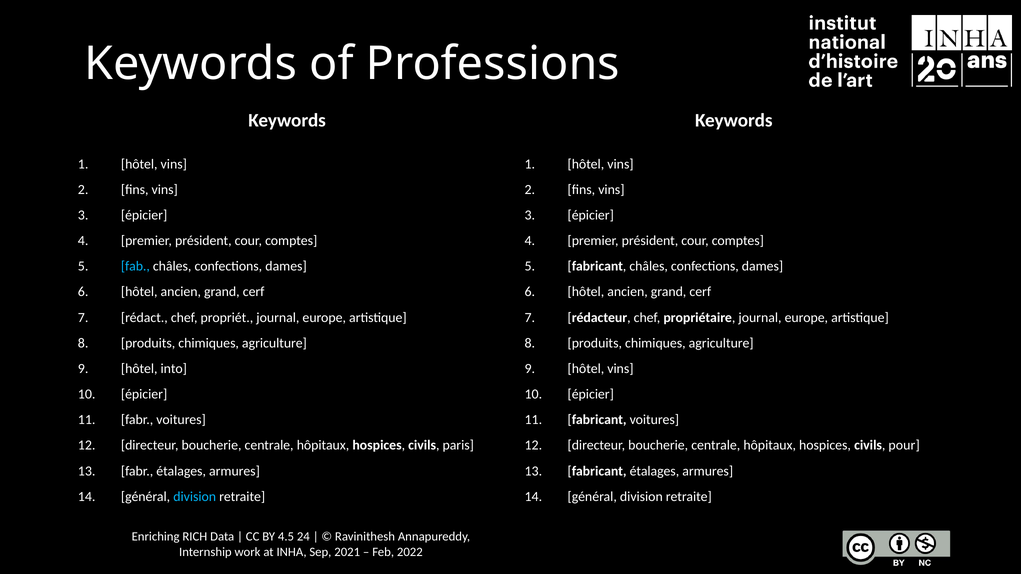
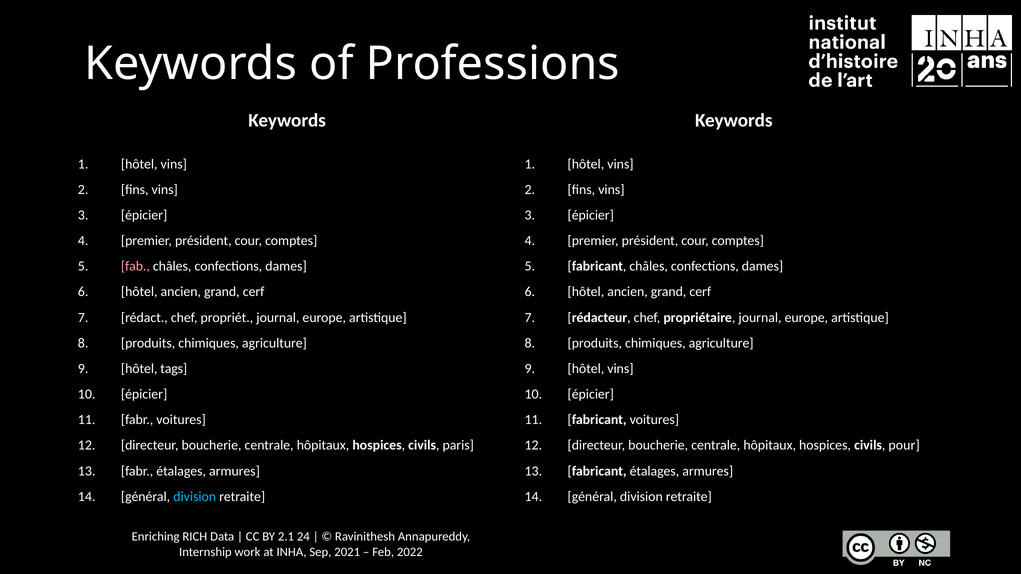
fab colour: light blue -> pink (135, 266)
into: into -> tags (174, 369)
4.5: 4.5 -> 2.1 (286, 537)
